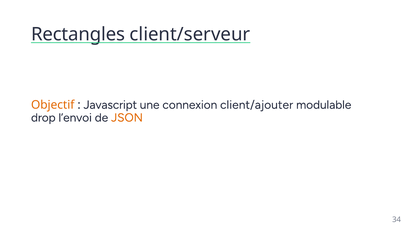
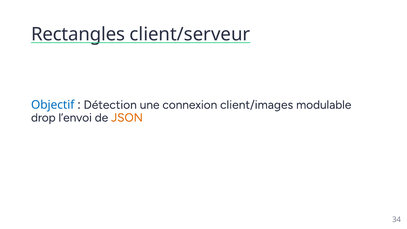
Objectif colour: orange -> blue (53, 105)
Javascript: Javascript -> Détection (110, 105)
client/ajouter: client/ajouter -> client/images (257, 105)
